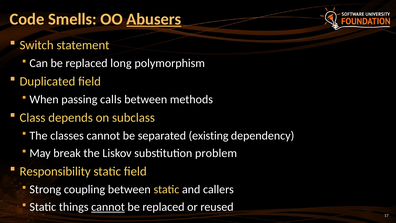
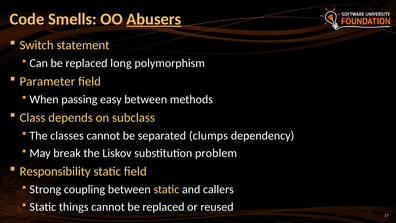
Duplicated: Duplicated -> Parameter (47, 81)
calls: calls -> easy (111, 99)
existing: existing -> clumps (208, 135)
cannot underline: present -> none (108, 207)
